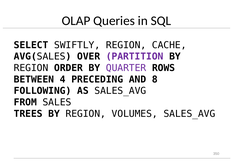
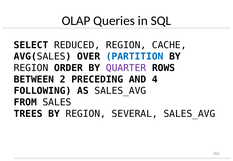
SWIFTLY: SWIFTLY -> REDUCED (77, 45)
PARTITION colour: purple -> blue (135, 57)
4: 4 -> 2 (63, 80)
8: 8 -> 4 (155, 80)
VOLUMES: VOLUMES -> SEVERAL (135, 114)
